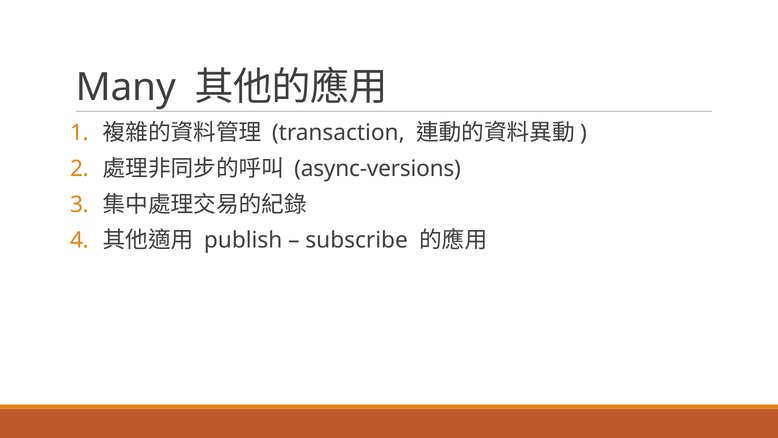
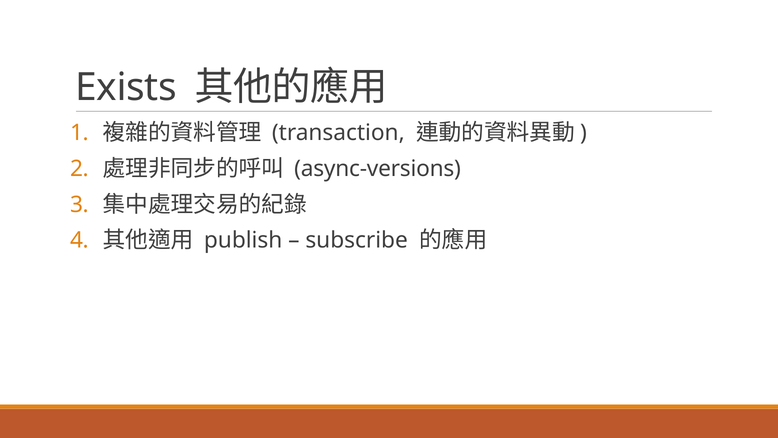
Many: Many -> Exists (126, 87)
